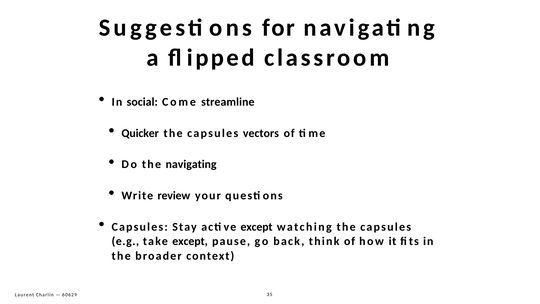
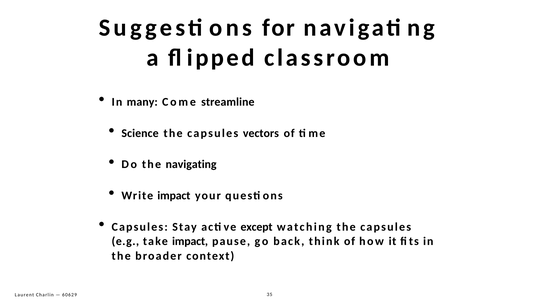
social: social -> many (142, 102)
Quicker: Quicker -> Science (140, 133)
Write review: review -> impact (174, 196)
take except: except -> impact (190, 241)
